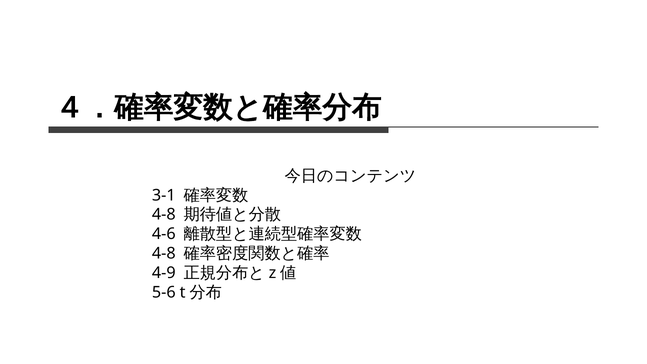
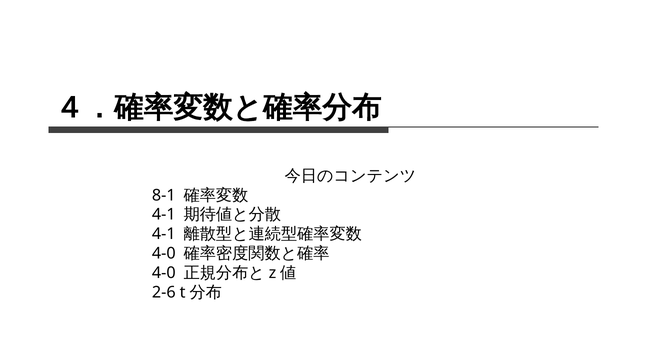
3-1: 3-1 -> 8-1 (164, 195)
4-8: 4-8 -> 4-1 (164, 215)
4-6: 4-6 -> 4-1 (164, 234)
4-8: 4-8 -> 4-0 (164, 253)
4-9: 4-9 -> 4-0 (164, 273)
5-6: 5-6 -> 2-6 (164, 292)
